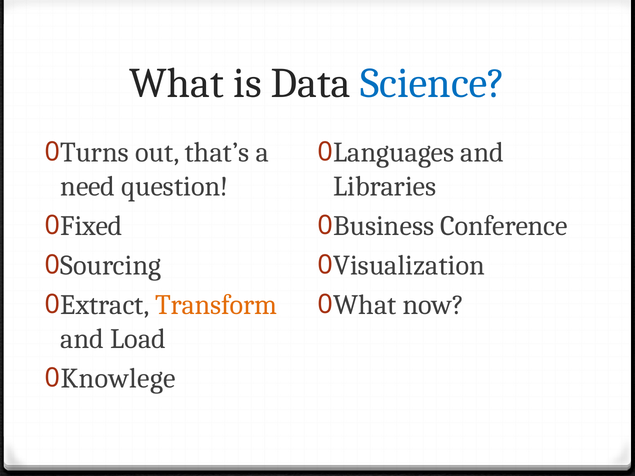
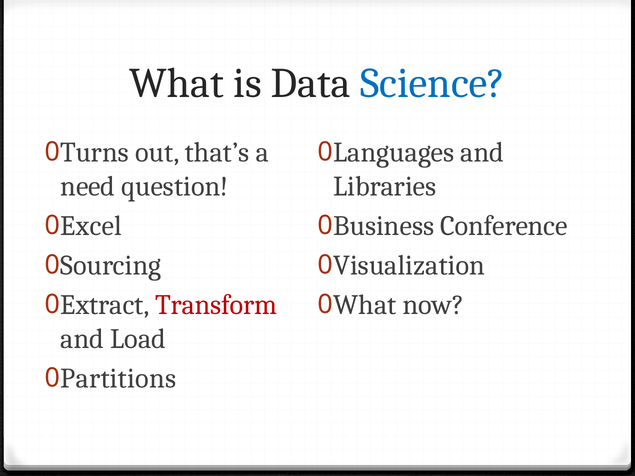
Fixed: Fixed -> Excel (91, 226)
Transform colour: orange -> red (216, 305)
Knowlege: Knowlege -> Partitions (118, 379)
